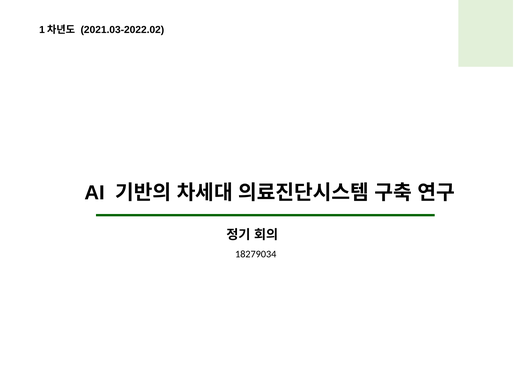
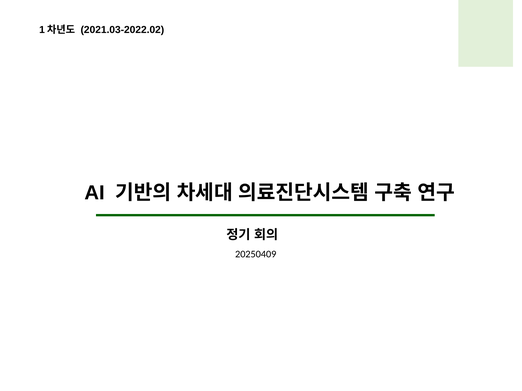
18279034: 18279034 -> 20250409 (256, 254)
